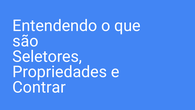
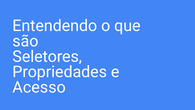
Contrar: Contrar -> Acesso (39, 87)
